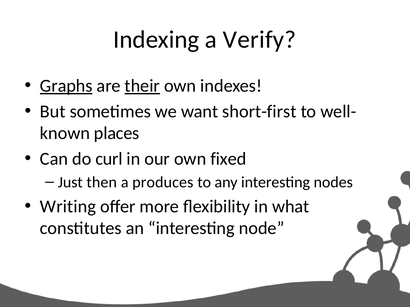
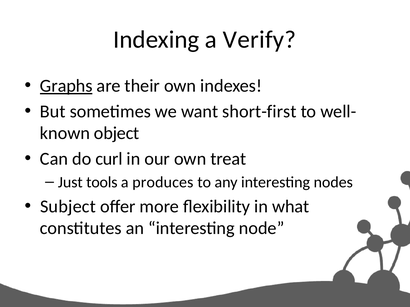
their underline: present -> none (142, 86)
places: places -> object (117, 133)
fixed: fixed -> treat (228, 159)
then: then -> tools (102, 182)
Writing: Writing -> Subject (68, 207)
